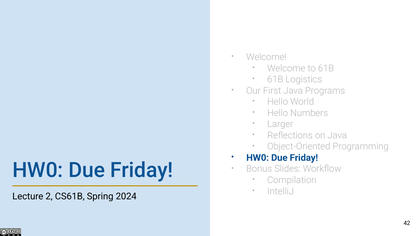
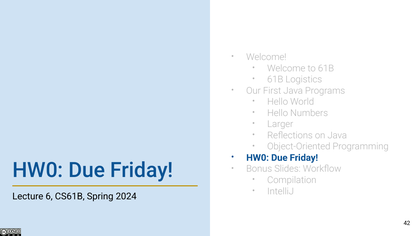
2: 2 -> 6 (49, 197)
